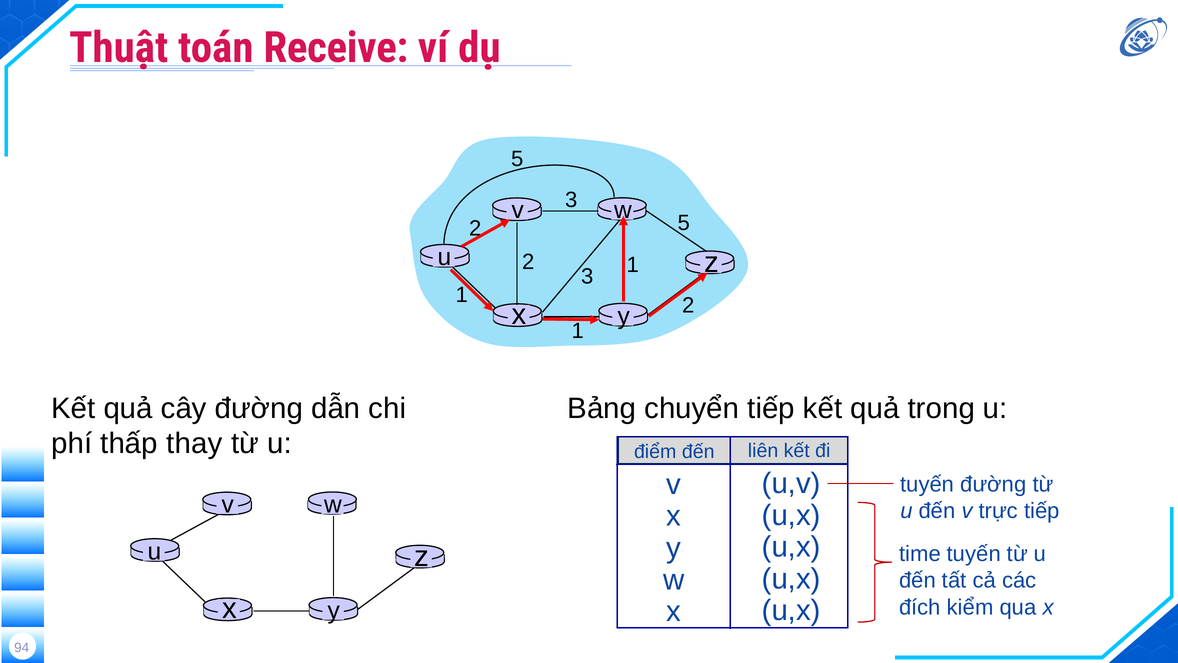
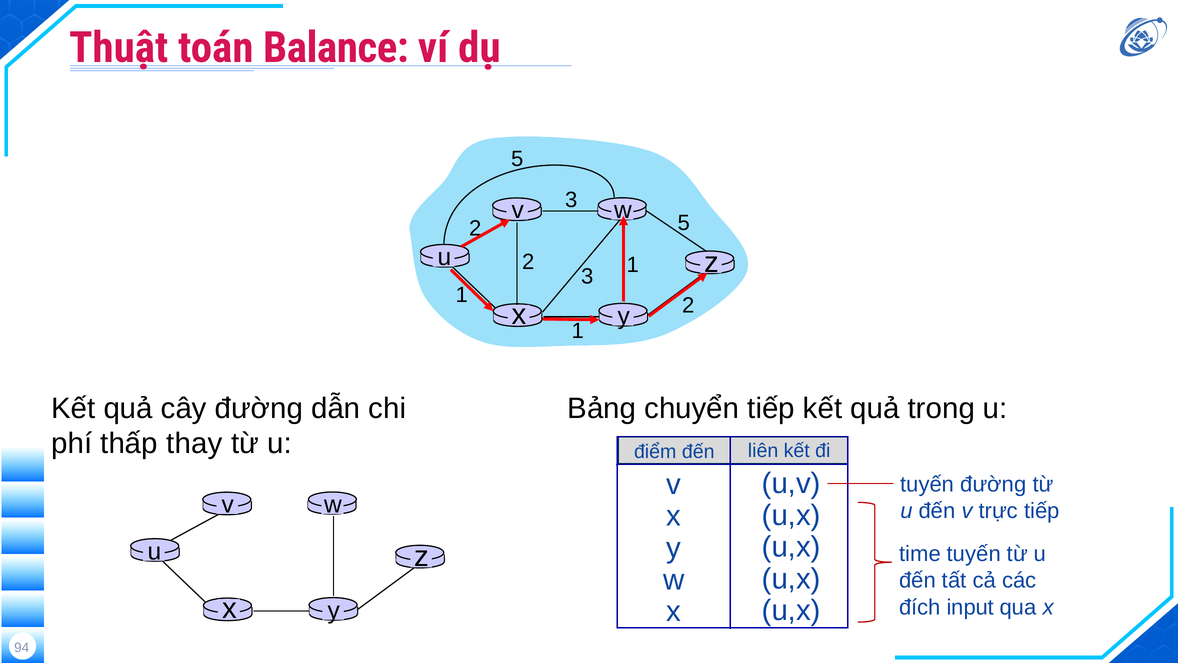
Receive: Receive -> Balance (336, 48)
kiểm: kiểm -> input (970, 607)
